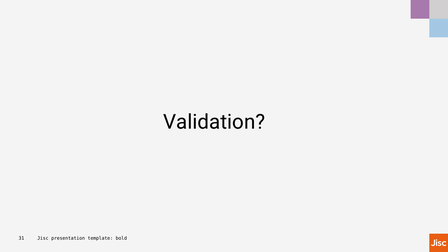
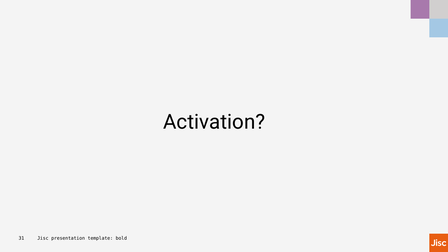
Validation: Validation -> Activation (214, 122)
